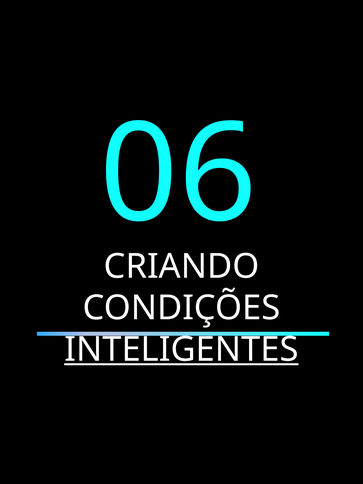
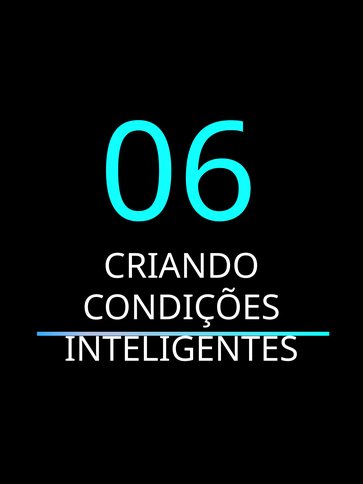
INTELIGENTES underline: present -> none (181, 349)
